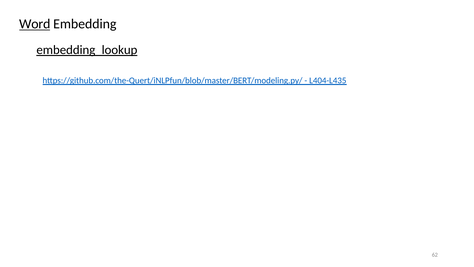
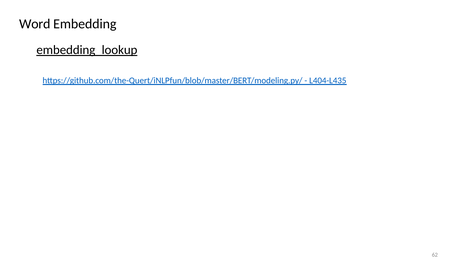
Word underline: present -> none (35, 24)
